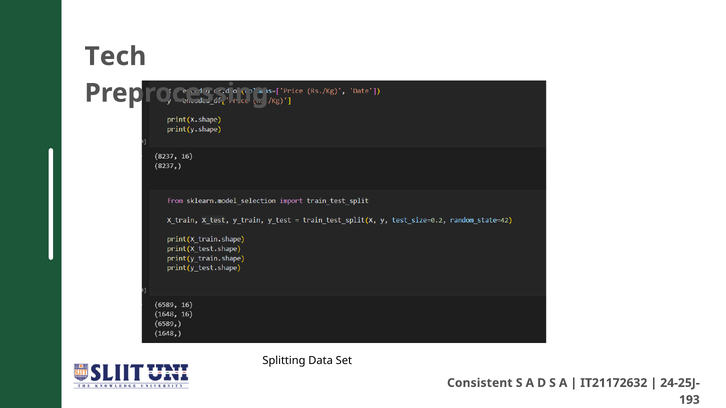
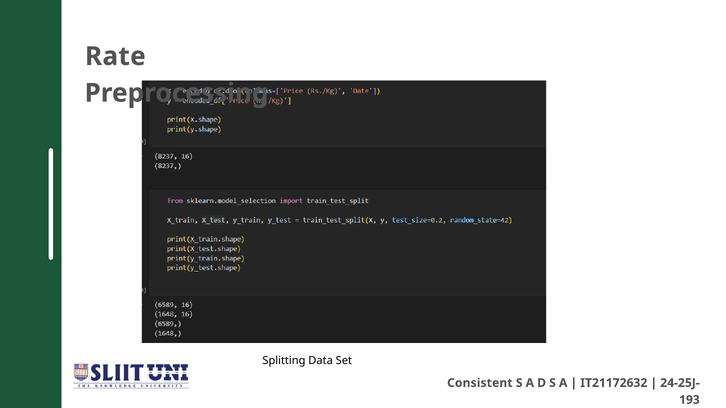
Tech: Tech -> Rate (115, 56)
